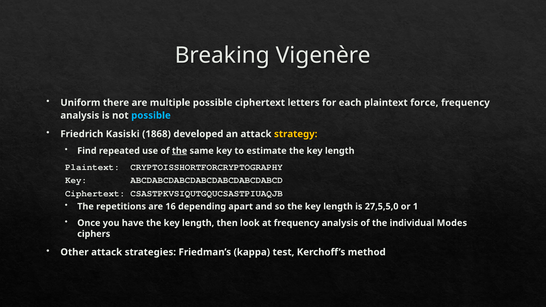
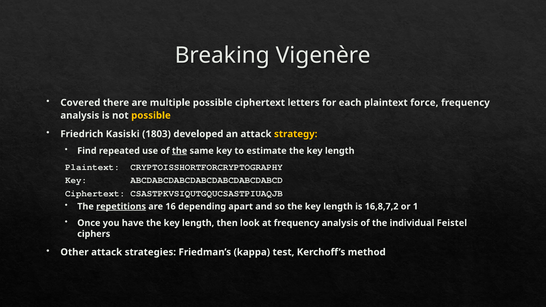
Uniform: Uniform -> Covered (80, 103)
possible colour: light blue -> yellow (151, 115)
1868: 1868 -> 1803 (156, 134)
repetitions underline: none -> present (121, 207)
27,5,5,0: 27,5,5,0 -> 16,8,7,2 (382, 207)
Modes: Modes -> Feistel (452, 223)
